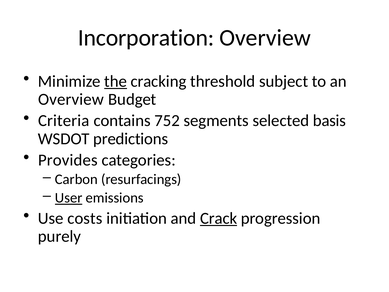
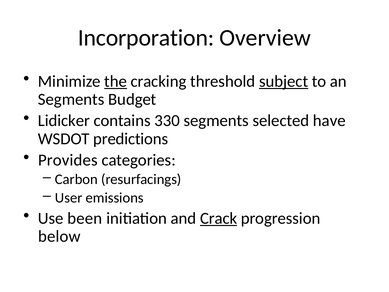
subject underline: none -> present (284, 81)
Overview: Overview -> Segments (71, 99)
Criteria: Criteria -> Lidicker (64, 121)
752: 752 -> 330 (167, 121)
basis: basis -> have (329, 121)
User underline: present -> none (69, 198)
costs: costs -> been (85, 218)
purely: purely -> below (59, 236)
